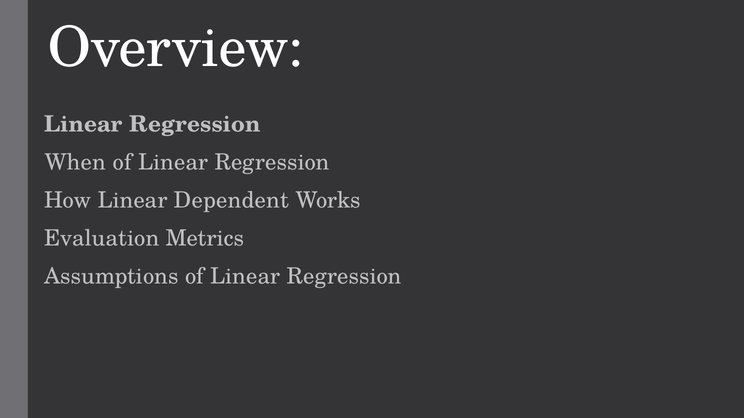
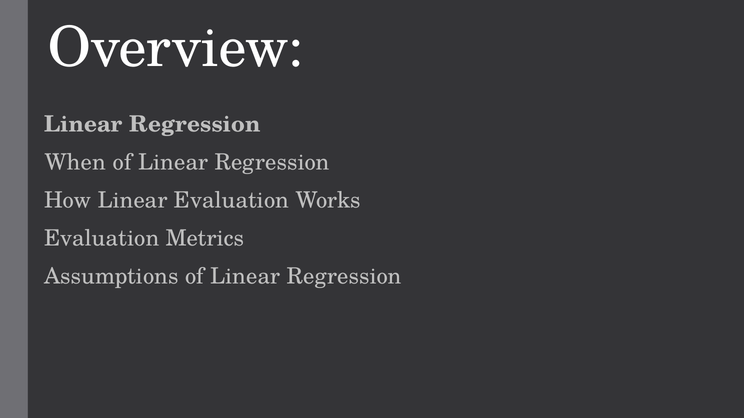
Linear Dependent: Dependent -> Evaluation (231, 201)
